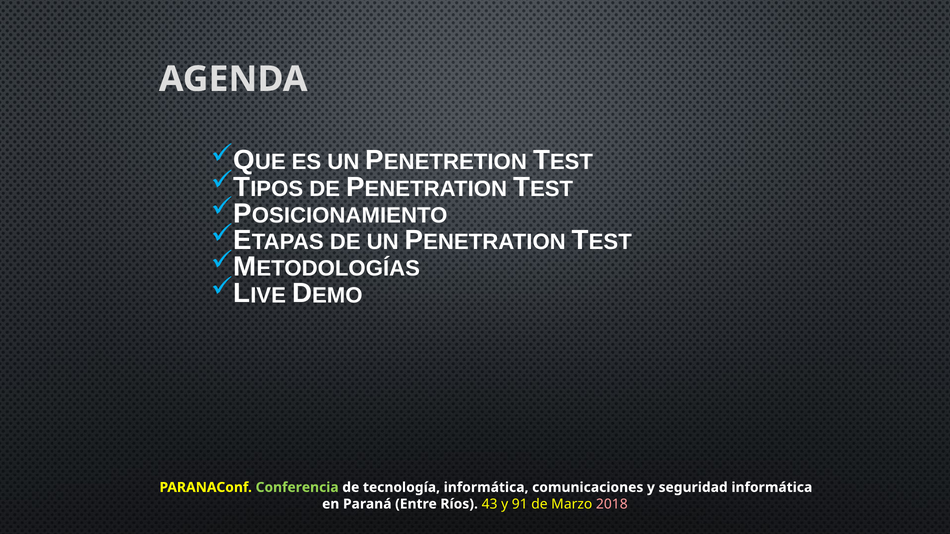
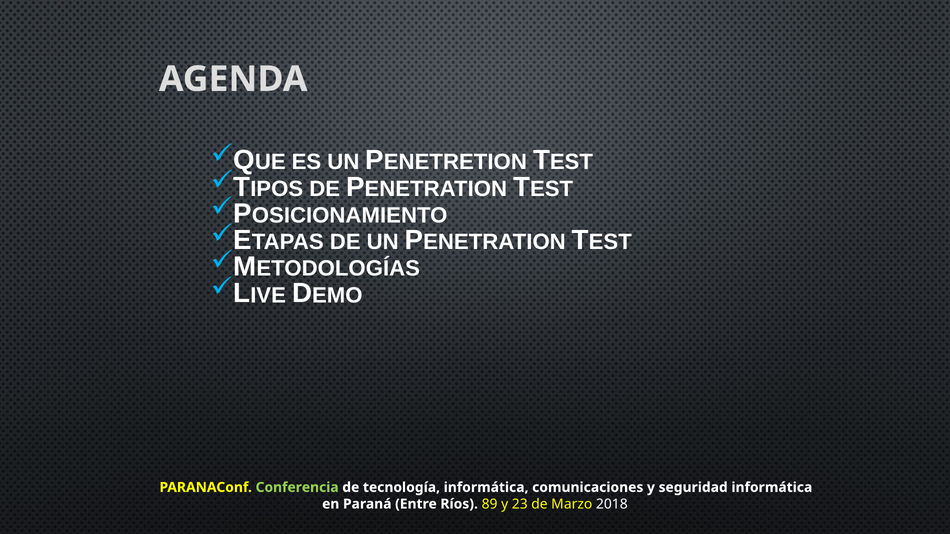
43: 43 -> 89 (490, 504)
91: 91 -> 23 (520, 504)
2018 colour: pink -> white (612, 504)
